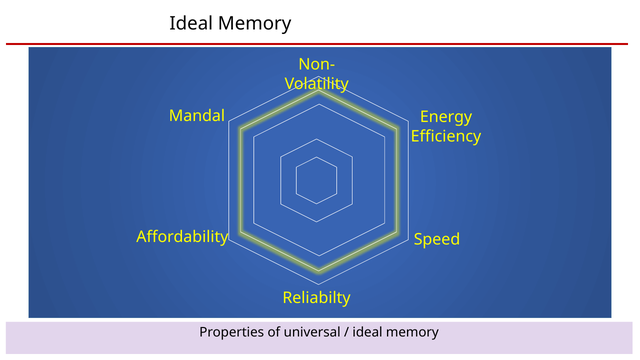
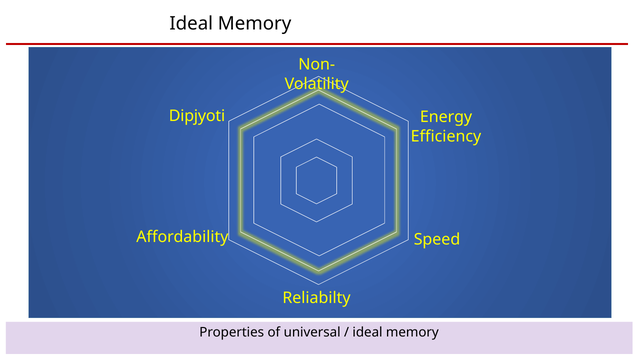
Mandal: Mandal -> Dipjyoti (197, 116)
